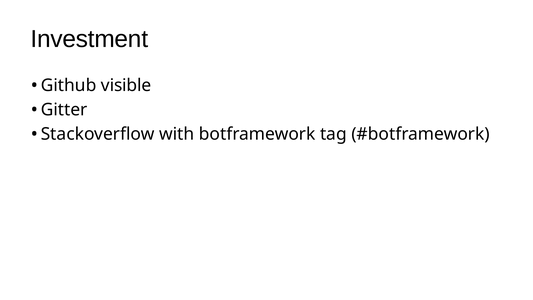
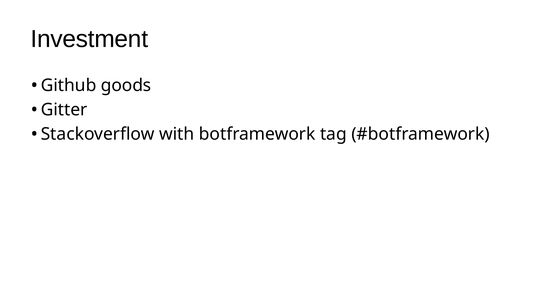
visible: visible -> goods (126, 85)
